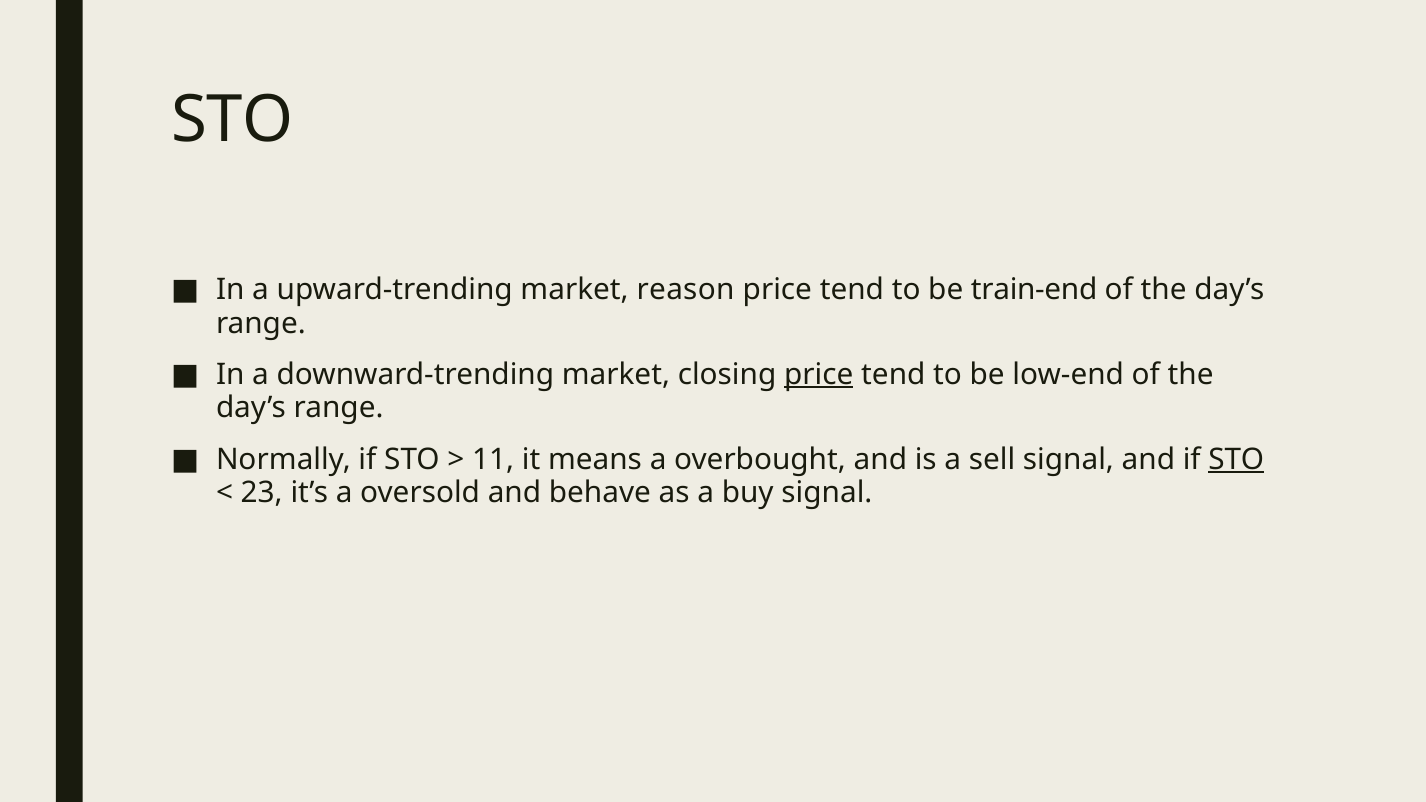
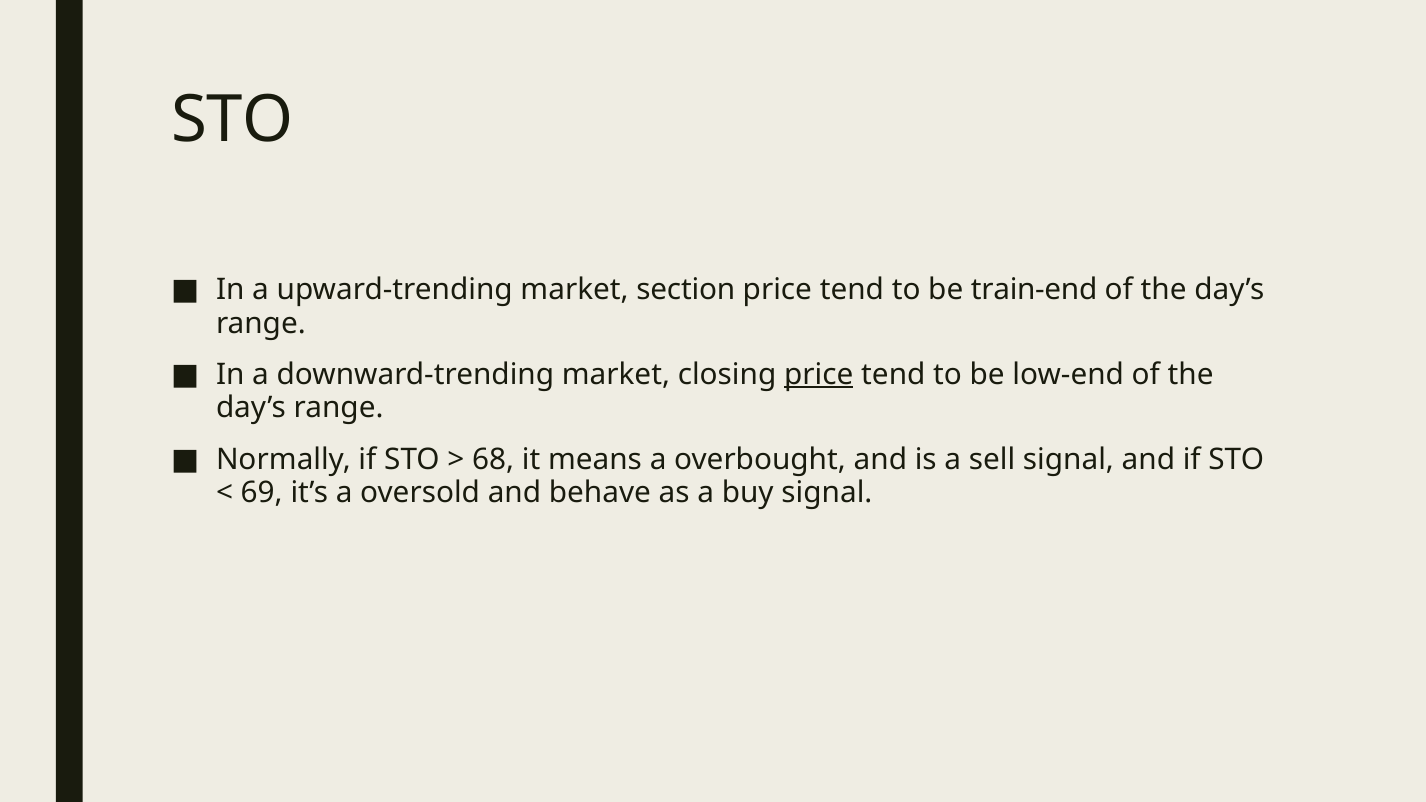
reason: reason -> section (686, 290)
11: 11 -> 68 (493, 460)
STO underline: present -> none (1236, 460)
23: 23 -> 69 (262, 493)
